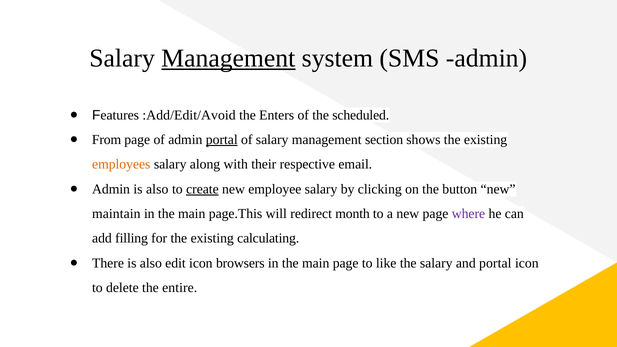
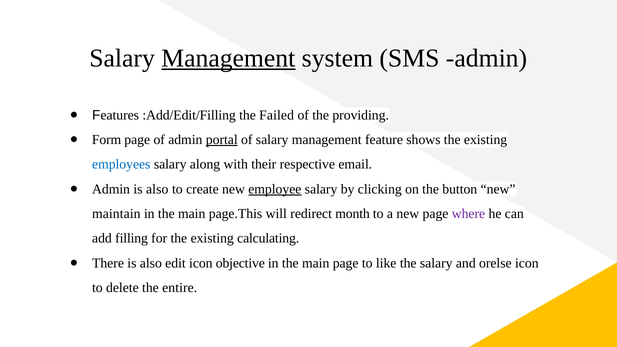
:Add/Edit/Avoid: :Add/Edit/Avoid -> :Add/Edit/Filling (189, 115)
Enters: Enters -> Failed (277, 115)
scheduled: scheduled -> providing (361, 115)
From: From -> Form (107, 140)
section: section -> feature (384, 140)
employees colour: orange -> blue (121, 164)
create underline: present -> none (202, 189)
employee underline: none -> present (275, 189)
browsers: browsers -> objective (240, 263)
and portal: portal -> orelse (495, 263)
